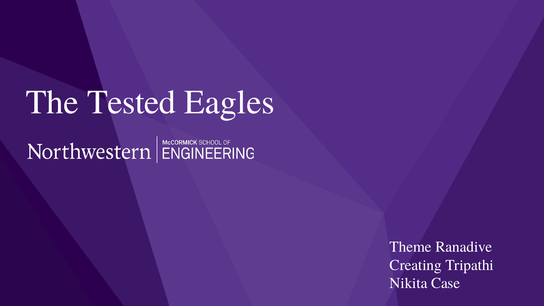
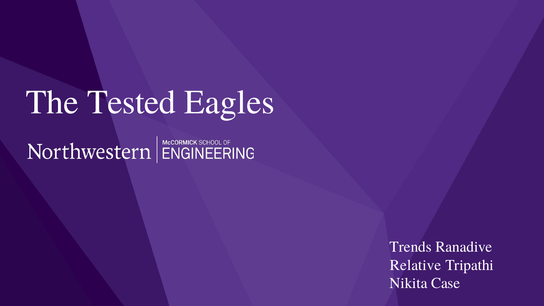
Theme: Theme -> Trends (411, 247)
Creating: Creating -> Relative (416, 265)
